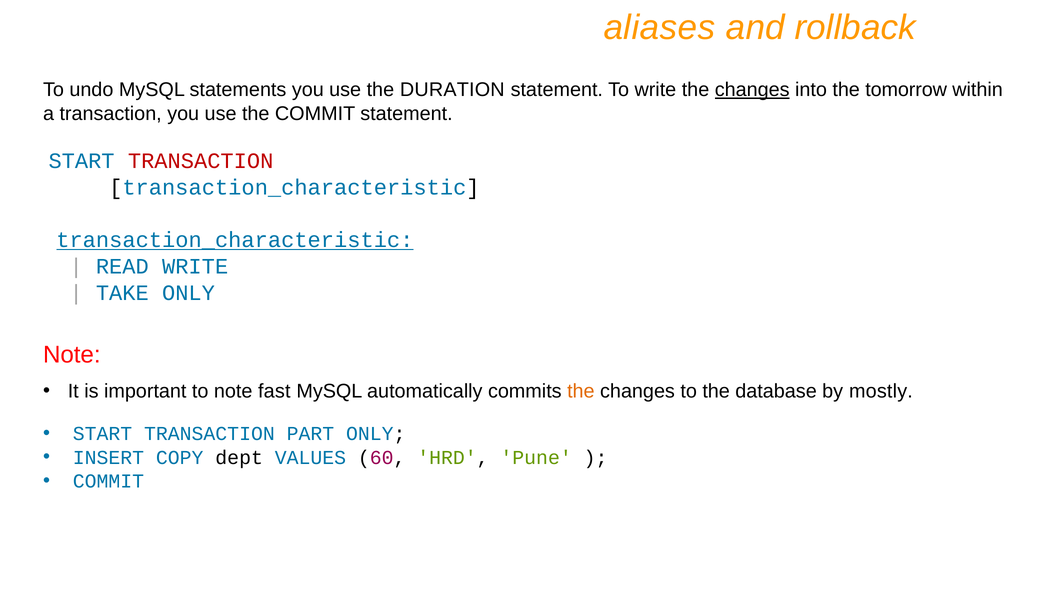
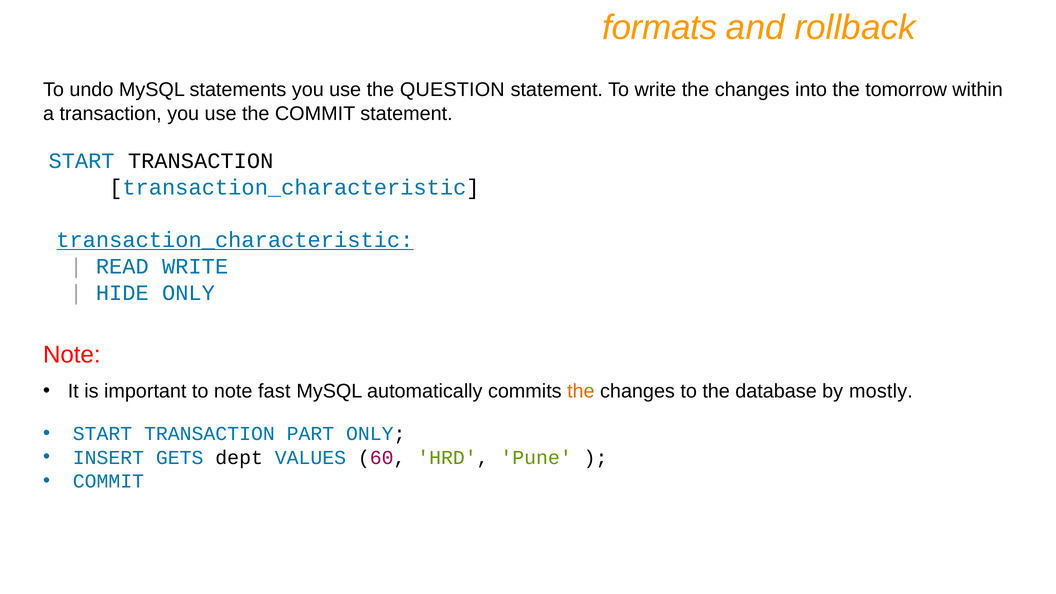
aliases: aliases -> formats (660, 27)
DURATION: DURATION -> QUESTION (452, 90)
changes underline: present -> none (752, 90)
TRANSACTION colour: red -> black (201, 161)
TAKE: TAKE -> HIDE (122, 293)
COPY: COPY -> GETS (180, 457)
